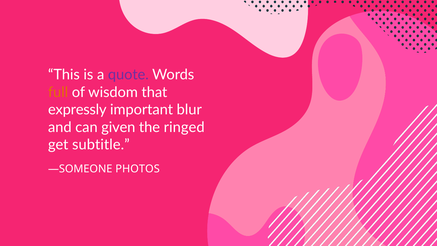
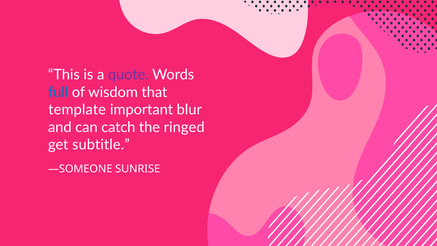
full colour: orange -> blue (58, 92)
expressly: expressly -> template (77, 110)
given: given -> catch (118, 127)
PHOTOS: PHOTOS -> SUNRISE (138, 169)
